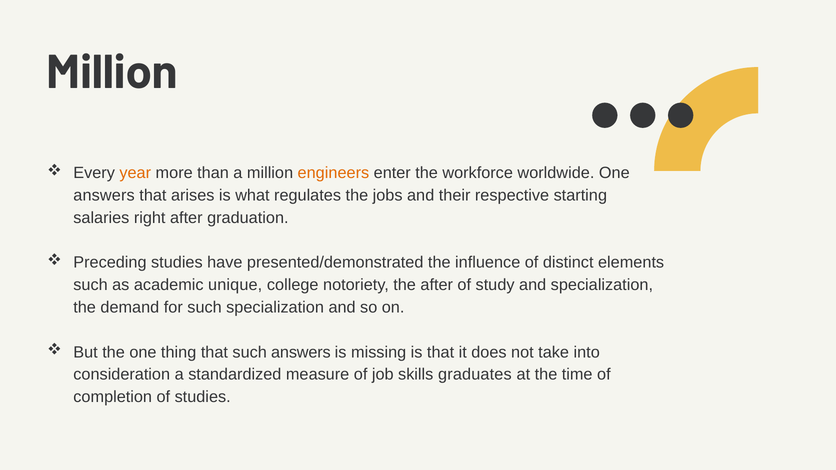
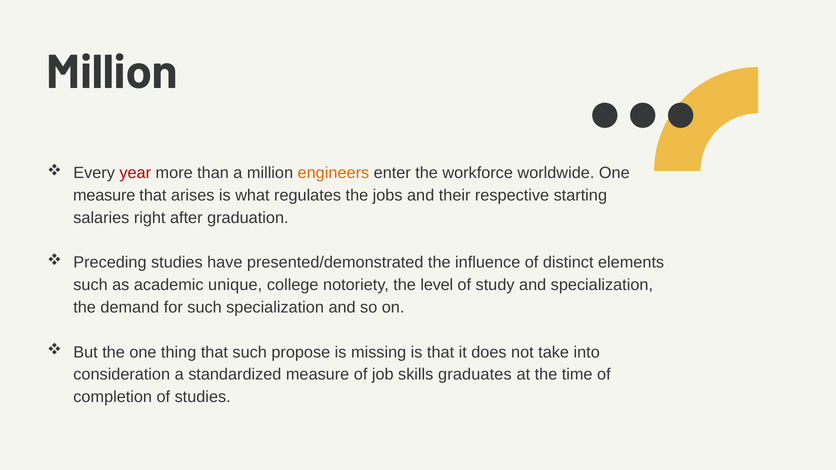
year colour: orange -> red (135, 173)
answers: answers -> measure (104, 196)
the after: after -> level (437, 285)
such answers: answers -> propose (301, 352)
